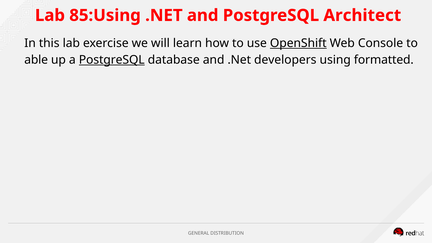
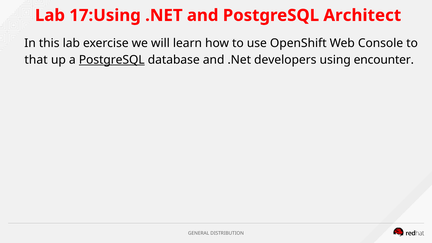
85:Using: 85:Using -> 17:Using (105, 15)
OpenShift underline: present -> none (298, 43)
able: able -> that (36, 60)
formatted: formatted -> encounter (384, 60)
